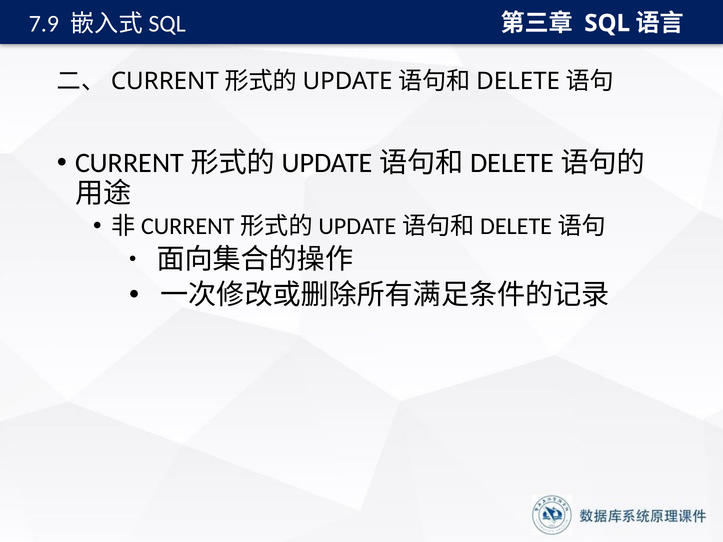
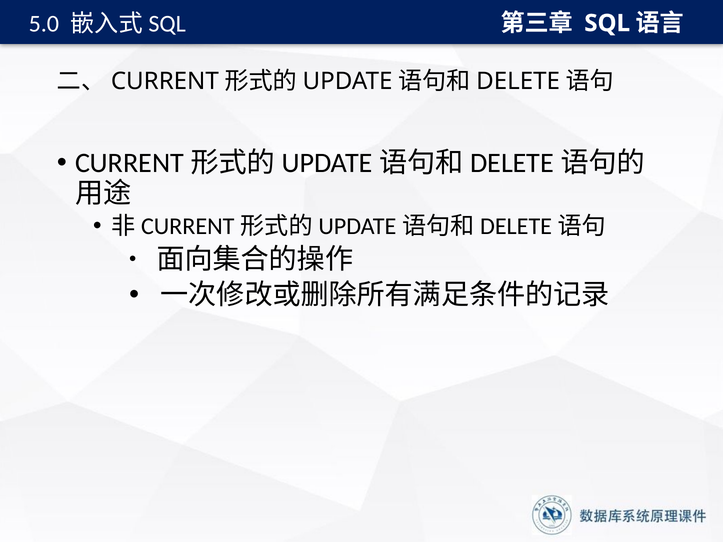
7.9: 7.9 -> 5.0 (44, 24)
